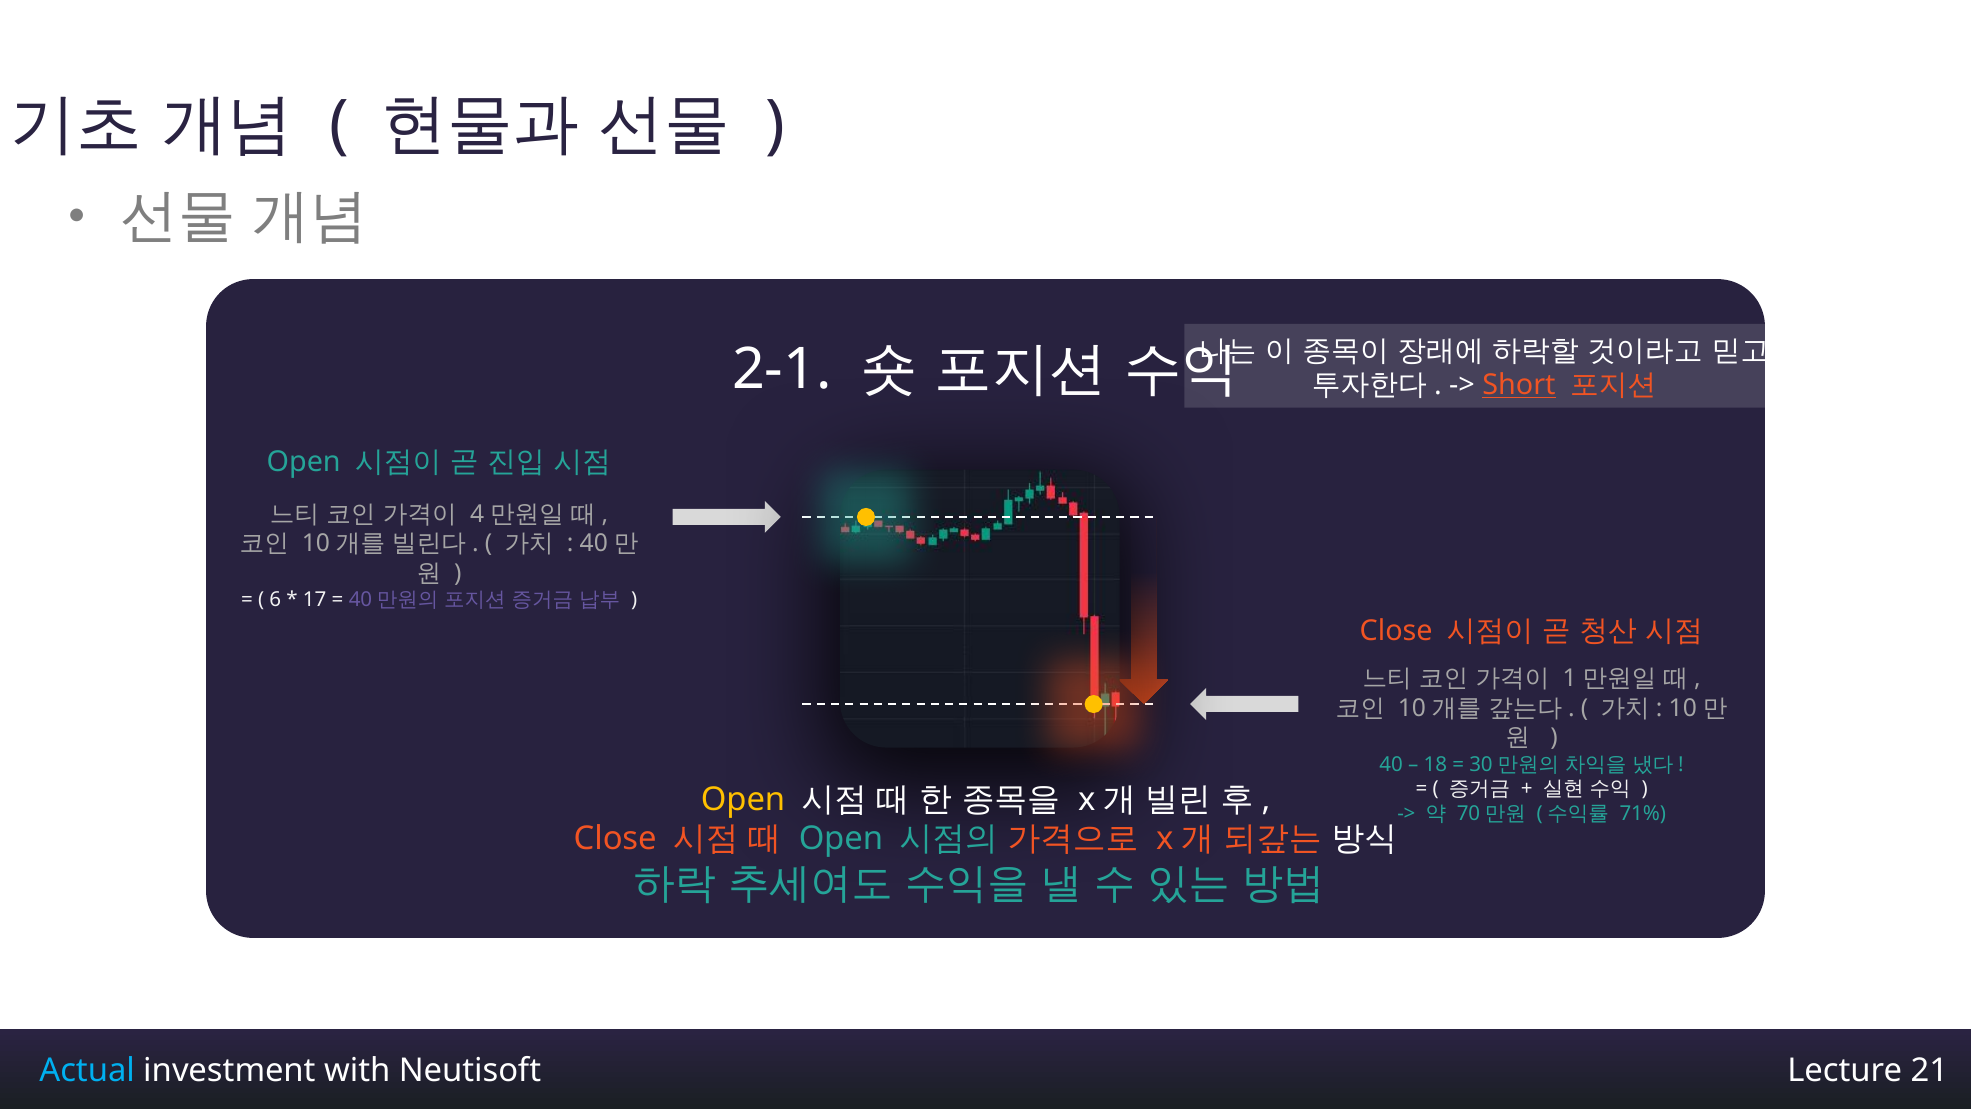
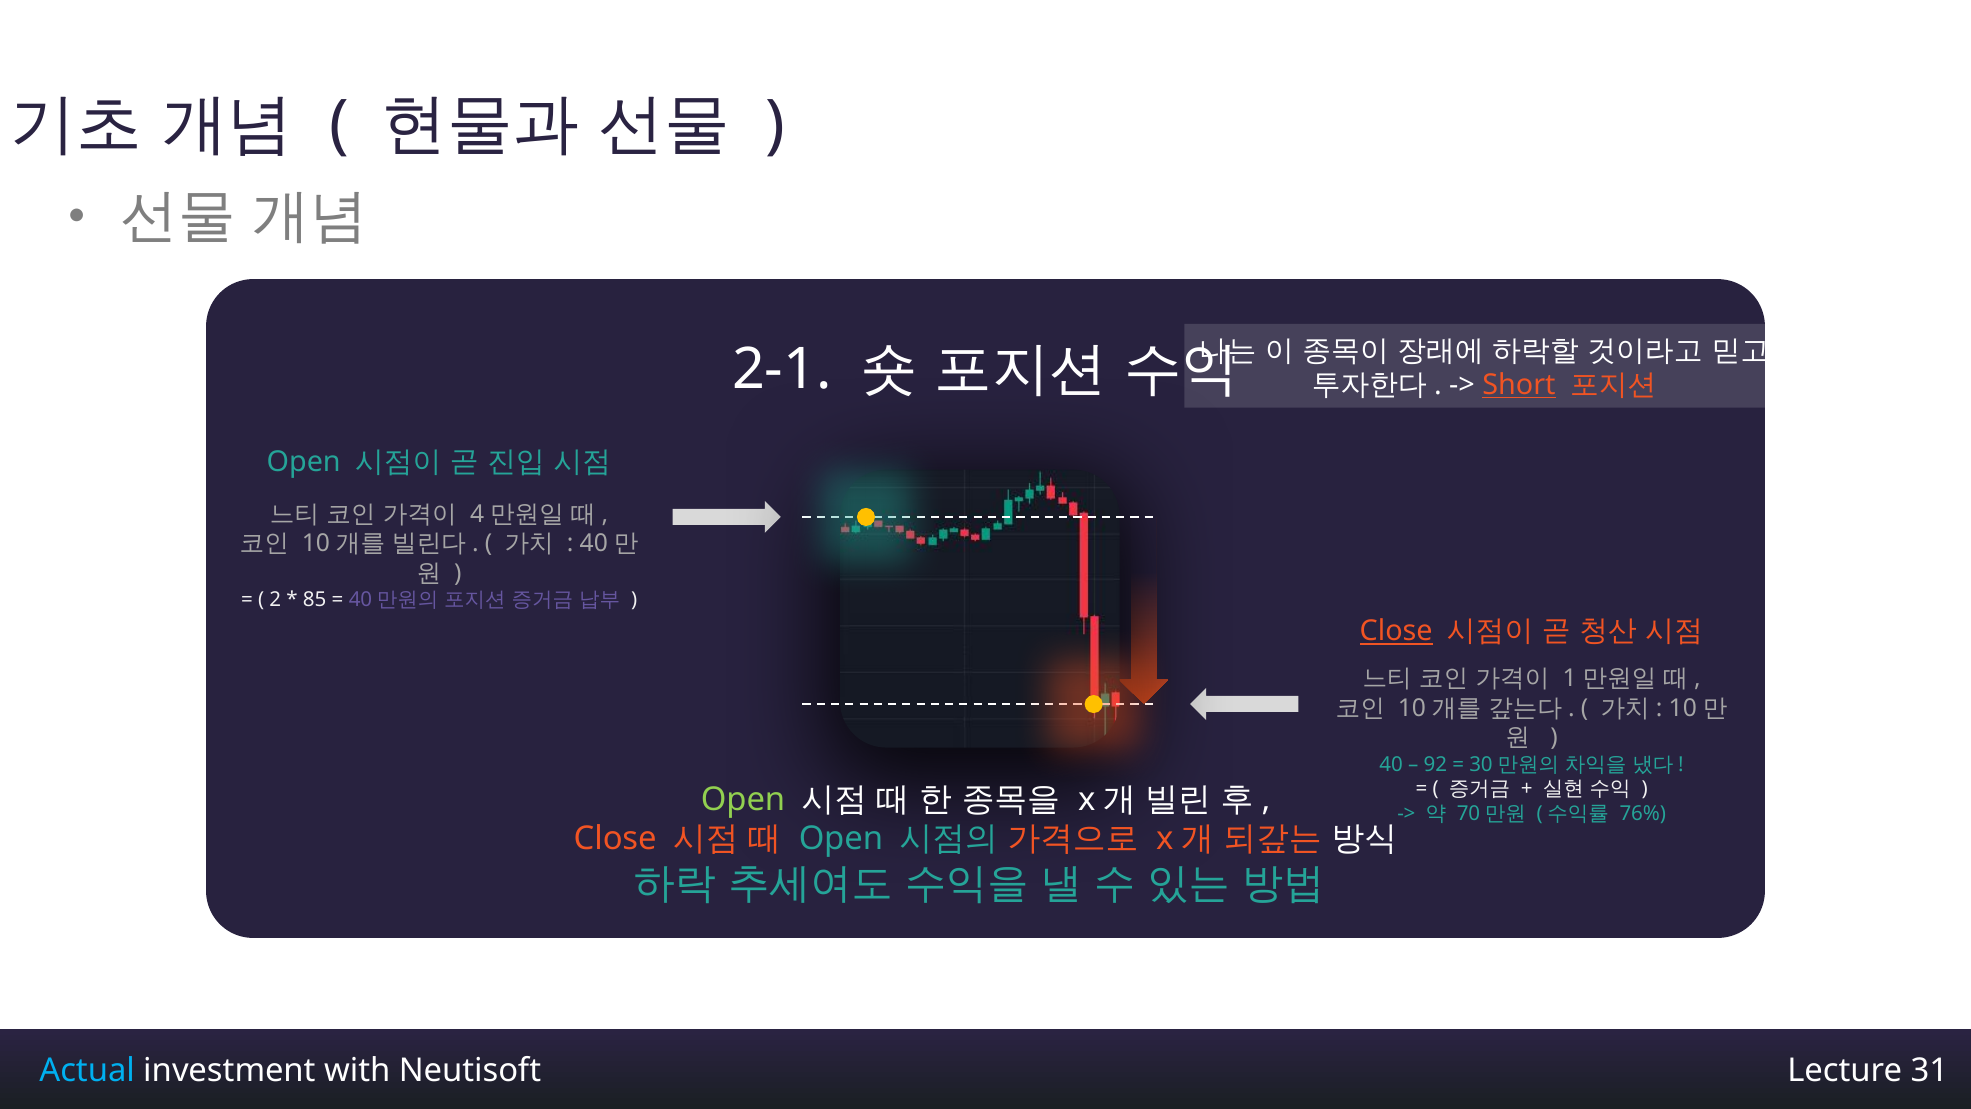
6: 6 -> 2 (275, 600)
17: 17 -> 85 (315, 600)
Close underline: none -> present (1396, 631)
18: 18 -> 92 (1435, 764)
Open colour: yellow -> light green (743, 799)
71%: 71% -> 76% (1643, 814)
21: 21 -> 31 (1929, 1071)
